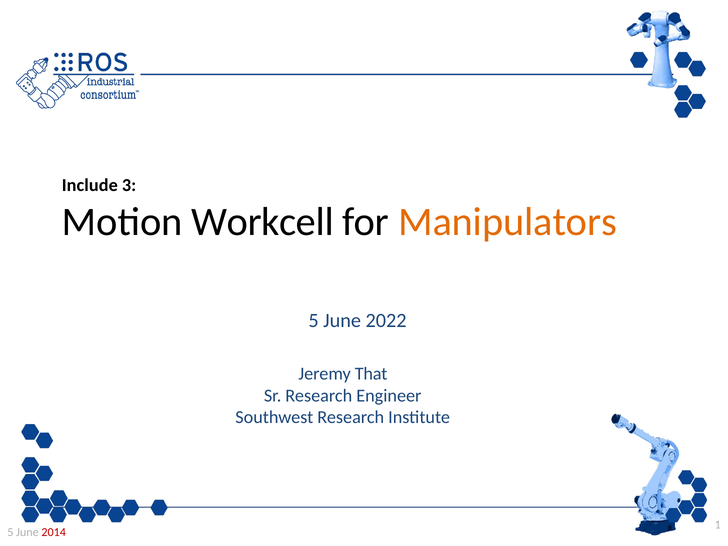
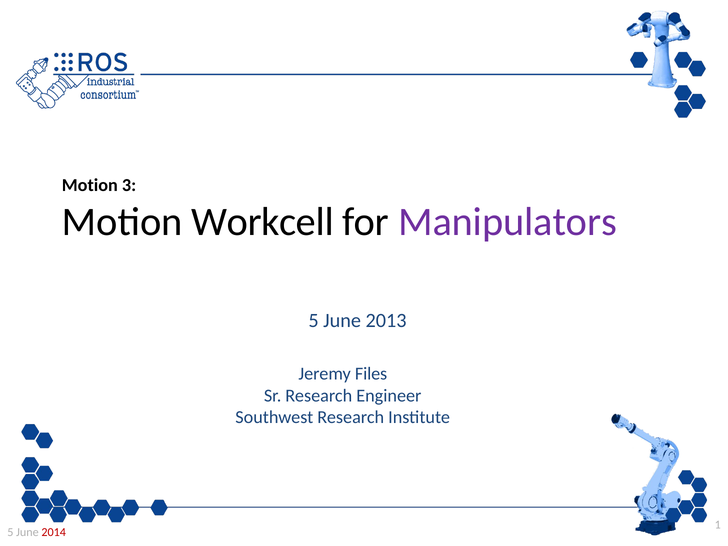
Include: Include -> Motion (90, 185)
Manipulators colour: orange -> purple (508, 222)
2022: 2022 -> 2013 (386, 320)
That: That -> Files (371, 374)
